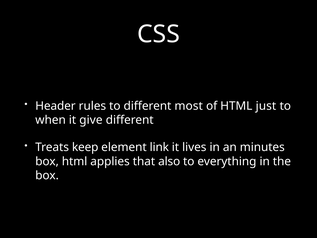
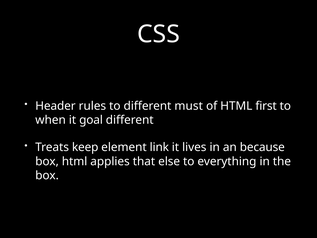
most: most -> must (189, 106)
just: just -> first (266, 106)
give: give -> goal (91, 120)
minutes: minutes -> because (262, 147)
also: also -> else (169, 161)
